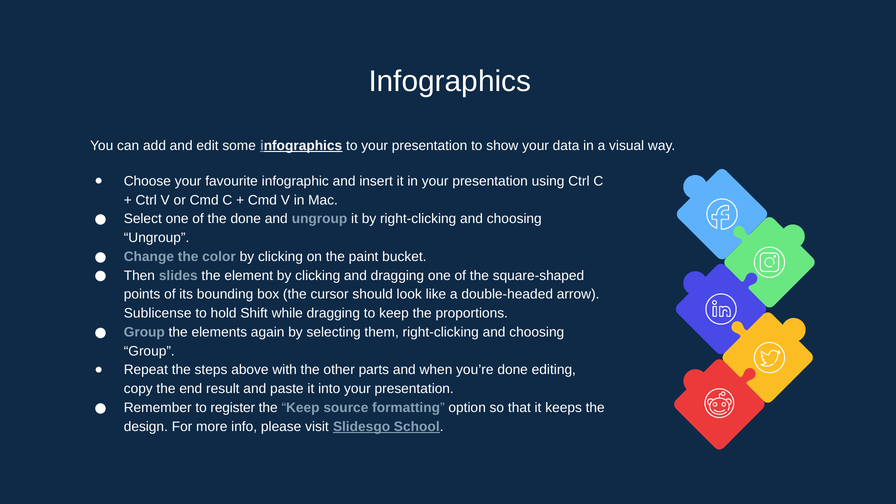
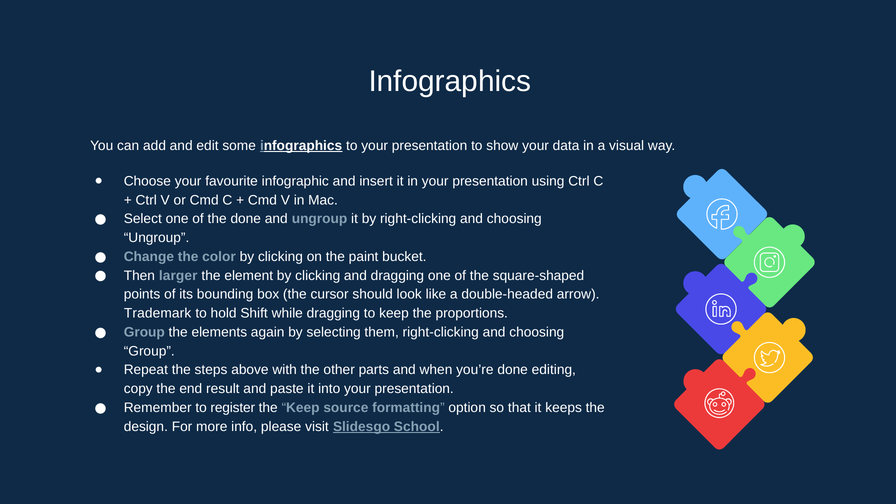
slides: slides -> larger (178, 276)
Sublicense: Sublicense -> Trademark (158, 313)
